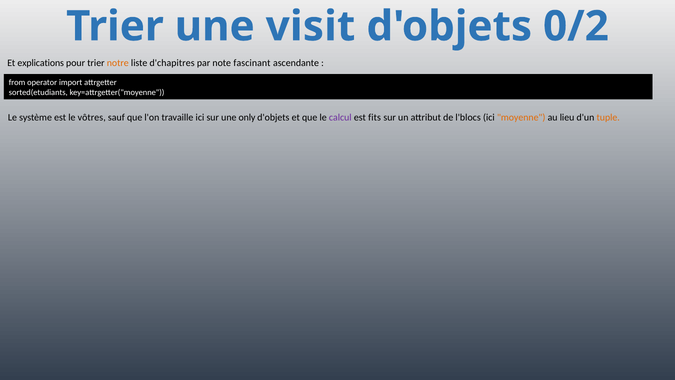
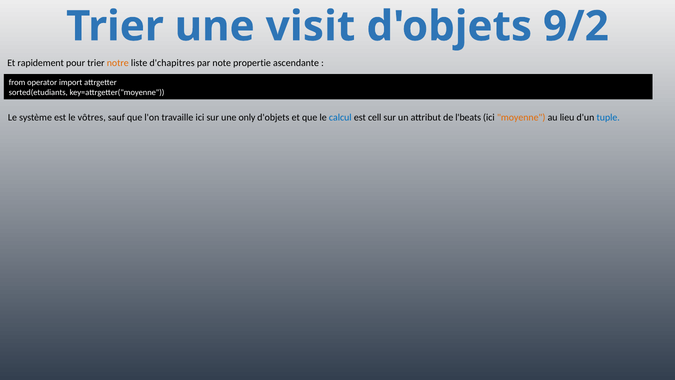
0/2: 0/2 -> 9/2 (576, 26)
explications: explications -> rapidement (41, 63)
fascinant: fascinant -> propertie (252, 63)
calcul colour: purple -> blue (340, 117)
fits: fits -> cell (375, 117)
l'blocs: l'blocs -> l'beats (468, 117)
tuple colour: orange -> blue (608, 117)
